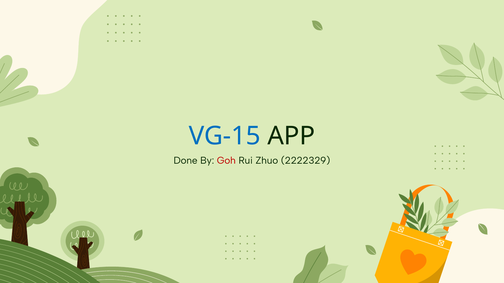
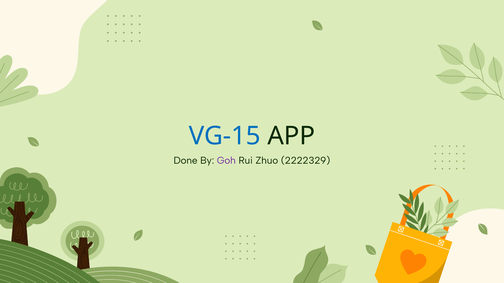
Goh colour: red -> purple (226, 161)
